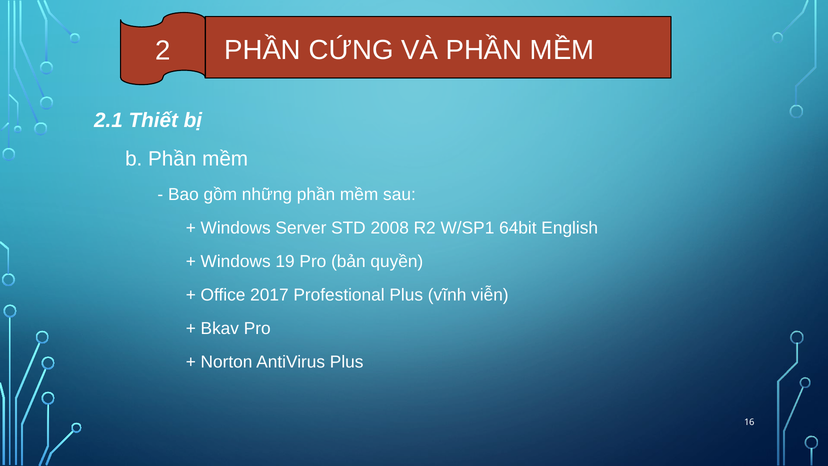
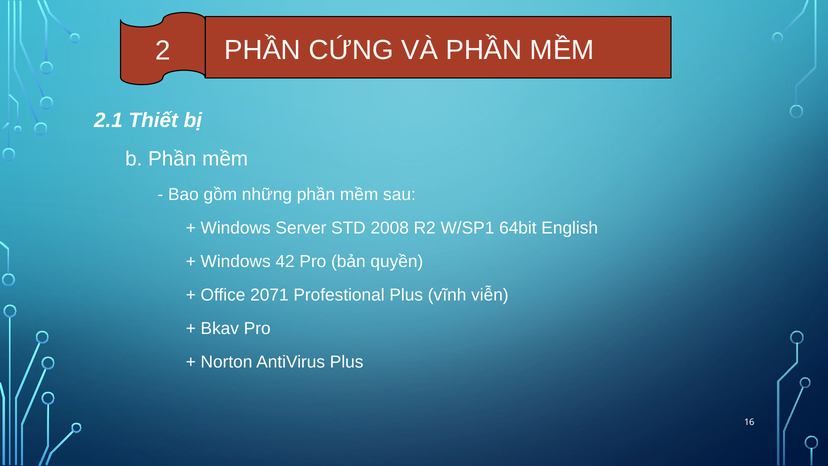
19: 19 -> 42 (285, 261)
2017: 2017 -> 2071 (269, 295)
